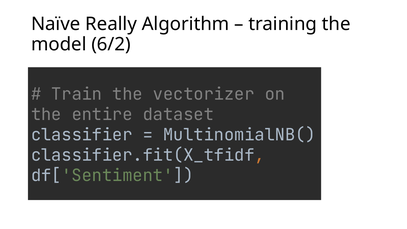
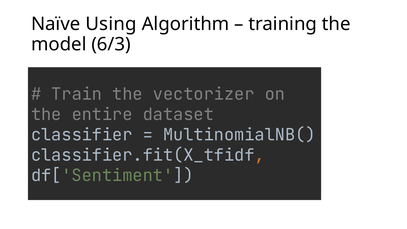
Really: Really -> Using (111, 24)
6/2: 6/2 -> 6/3 (111, 44)
